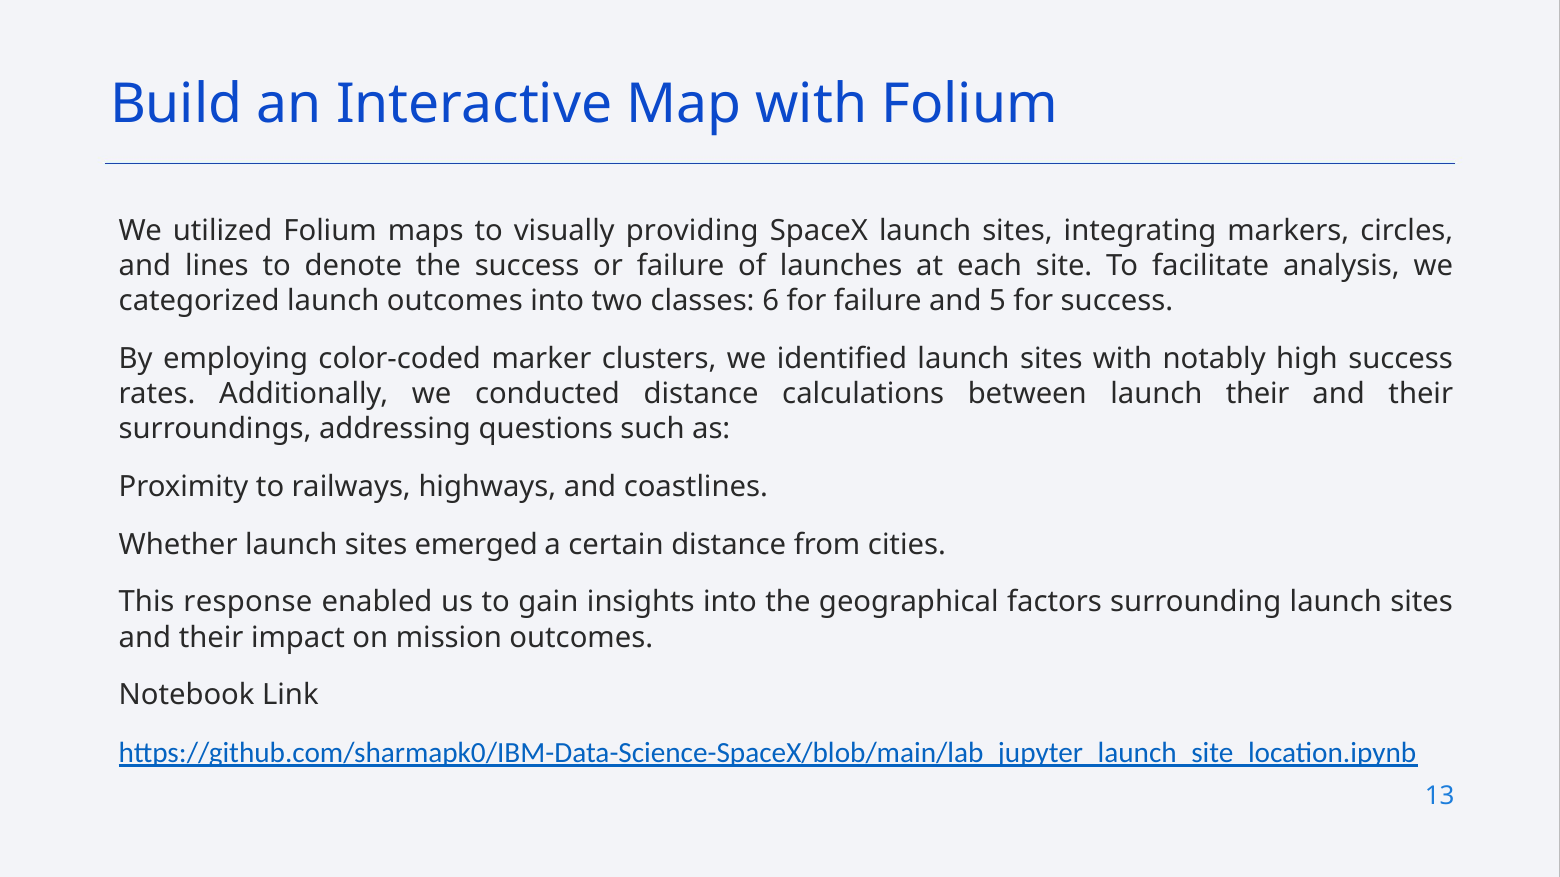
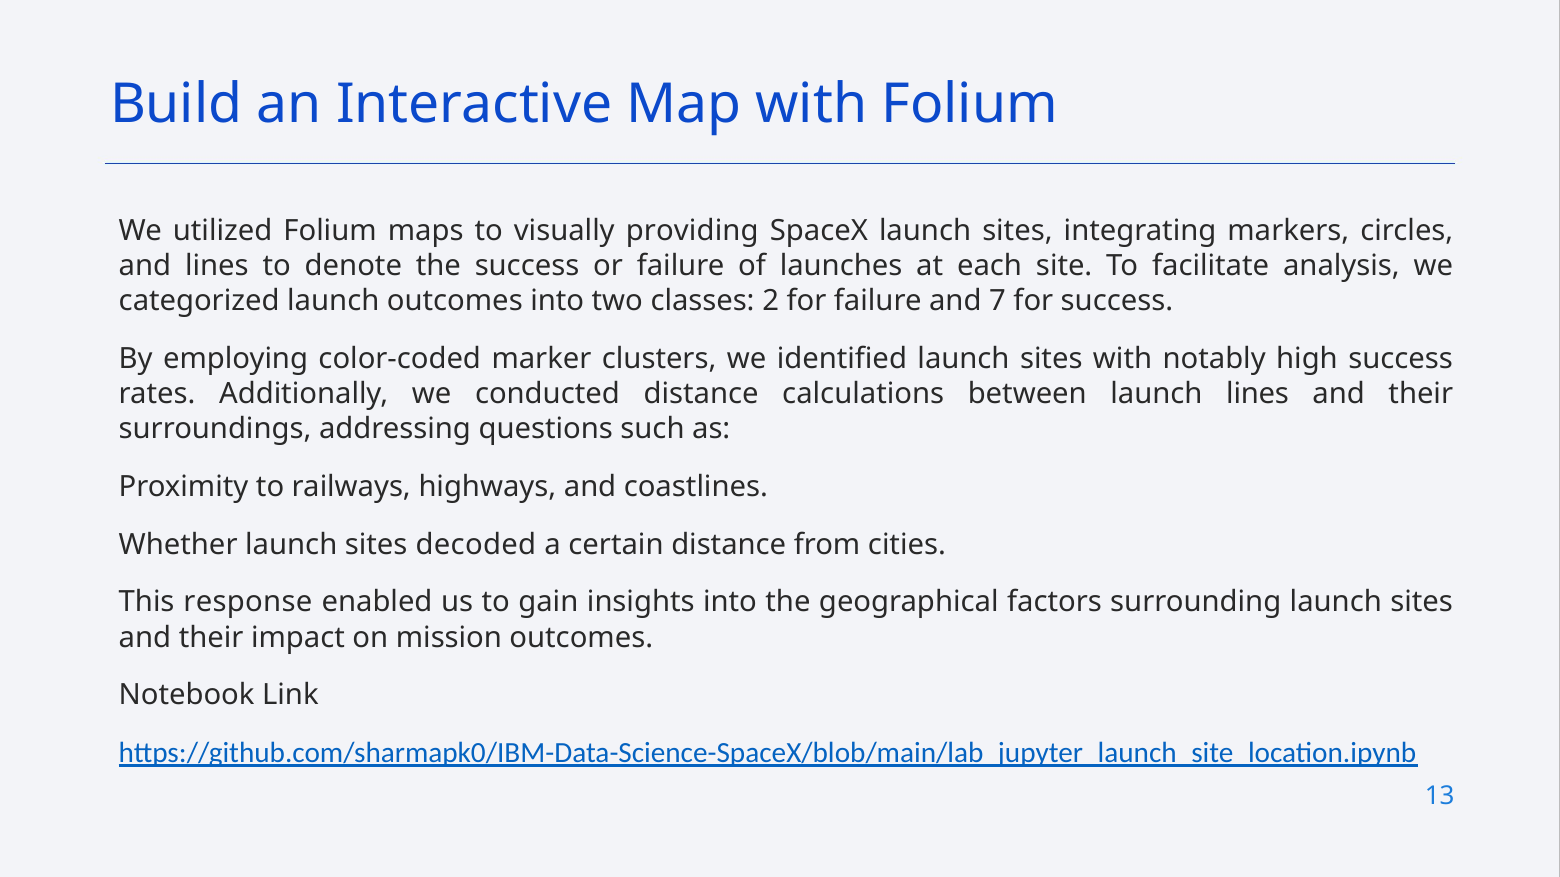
6: 6 -> 2 (771, 301)
5: 5 -> 7 (997, 301)
launch their: their -> lines (1258, 394)
emerged: emerged -> decoded (476, 545)
